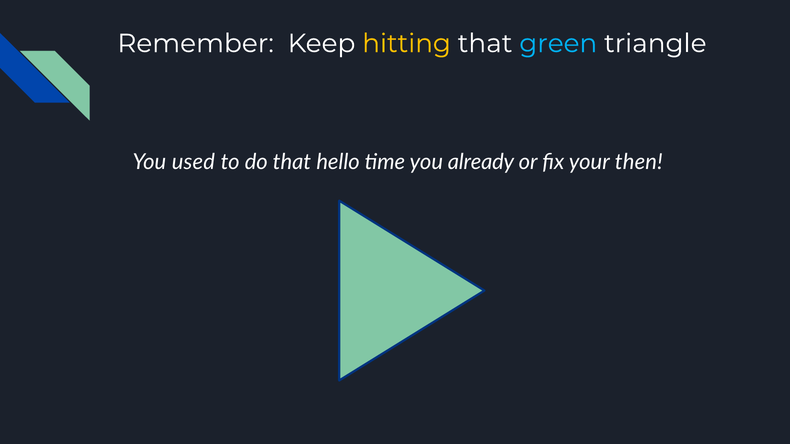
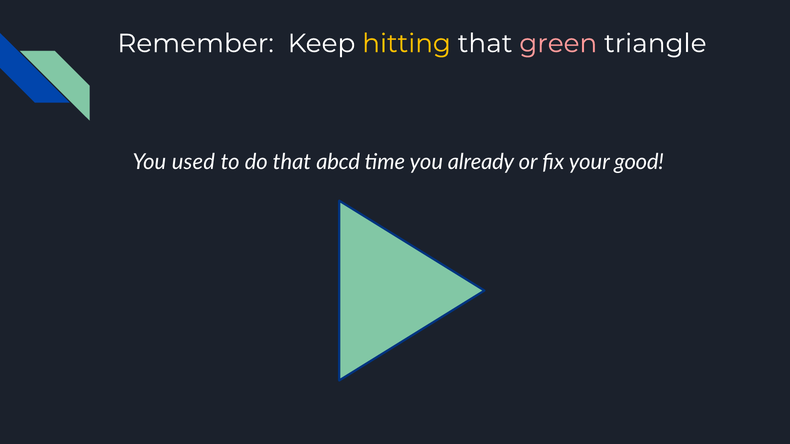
green colour: light blue -> pink (558, 43)
hello: hello -> abcd (338, 162)
then: then -> good (639, 162)
